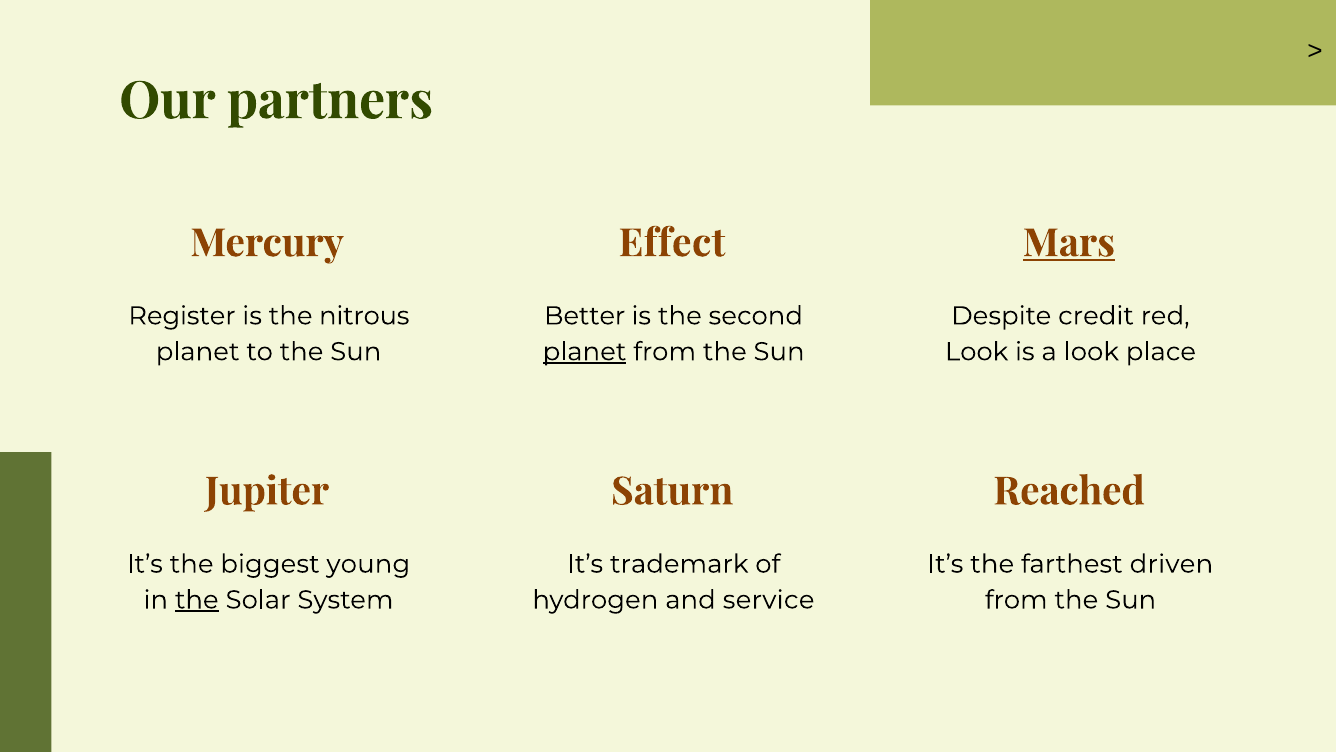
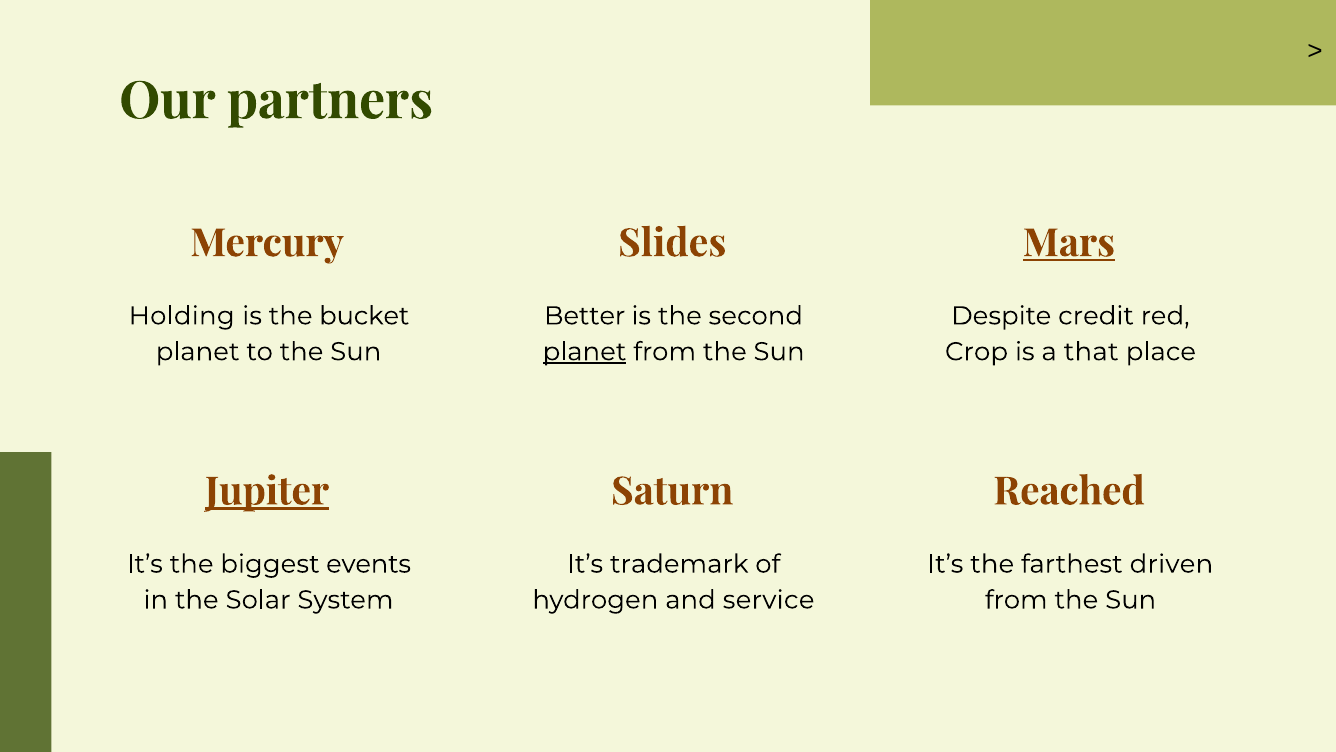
Effect: Effect -> Slides (672, 243)
Register: Register -> Holding (182, 316)
nitrous: nitrous -> bucket (364, 316)
Look: Look -> Crop (976, 352)
a look: look -> that (1091, 352)
Jupiter underline: none -> present (267, 491)
young: young -> events (369, 564)
the underline: present -> none (197, 600)
